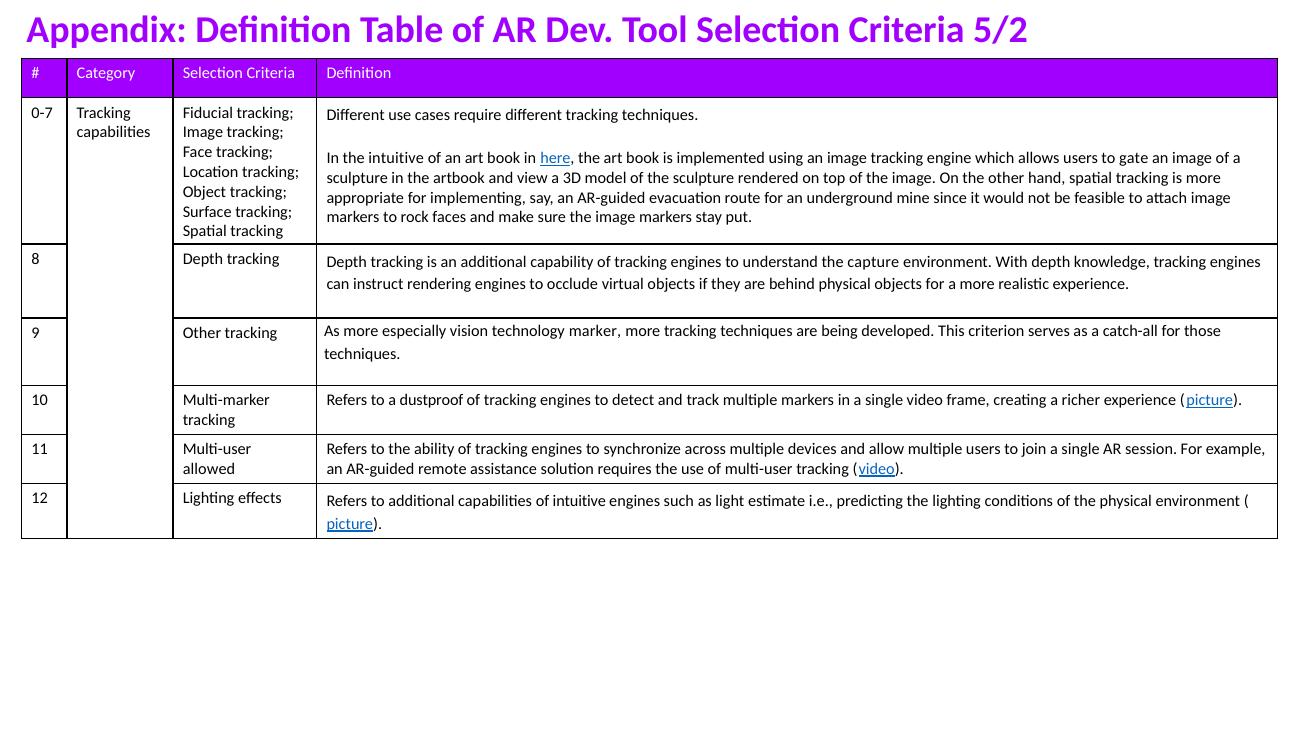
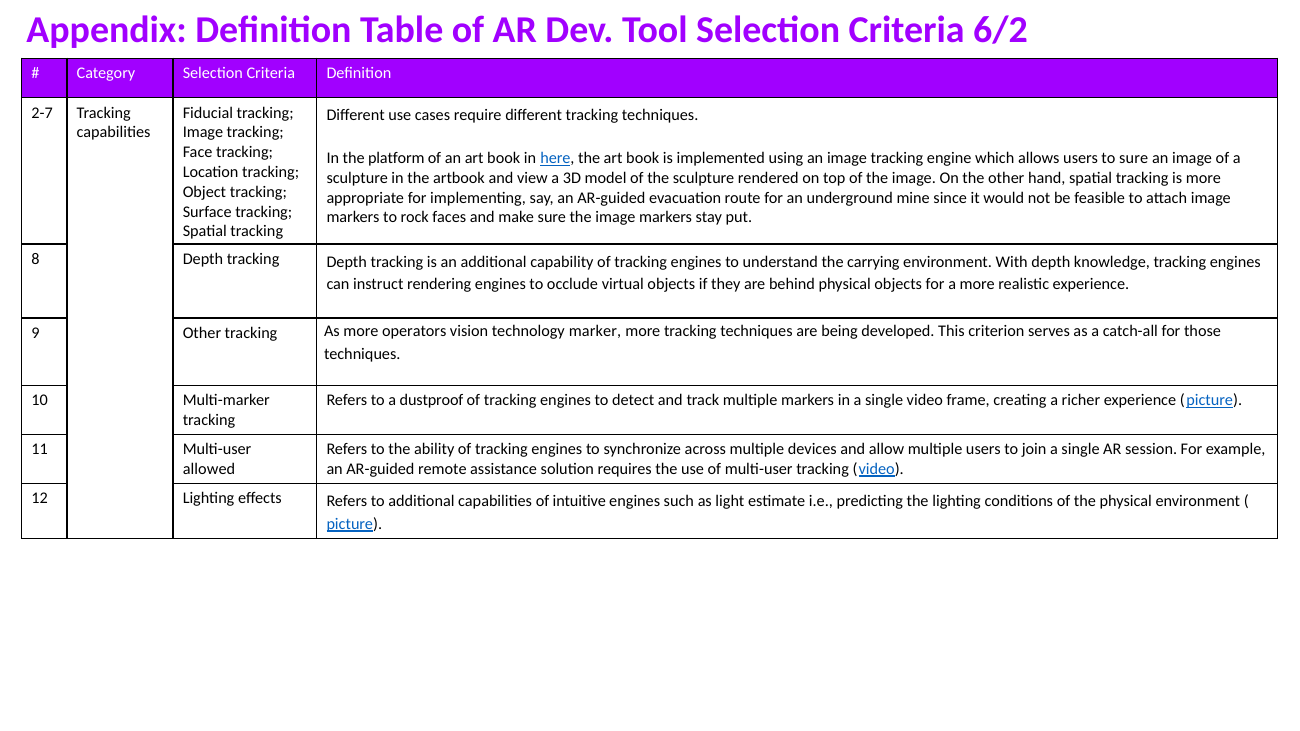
5/2: 5/2 -> 6/2 (1000, 30)
0-7: 0-7 -> 2-7 (42, 113)
the intuitive: intuitive -> platform (396, 158)
to gate: gate -> sure (1134, 158)
capture: capture -> carrying (873, 262)
especially: especially -> operators (414, 331)
